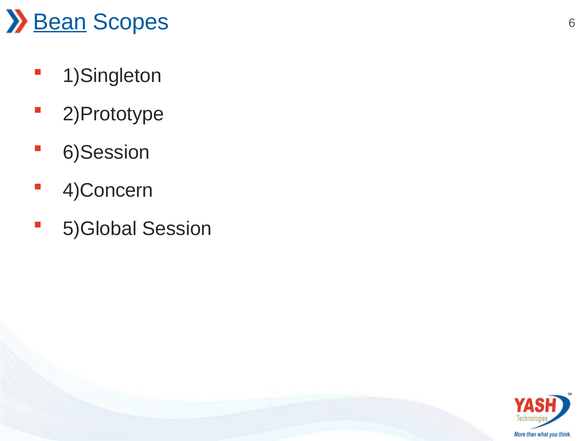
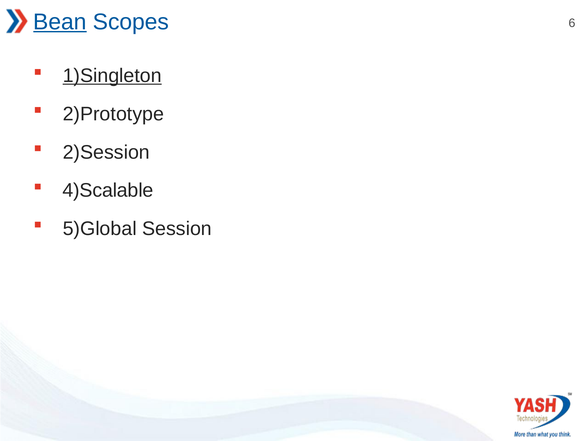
1)Singleton underline: none -> present (112, 76)
6)Session: 6)Session -> 2)Session (106, 152)
4)Concern: 4)Concern -> 4)Scalable (108, 190)
